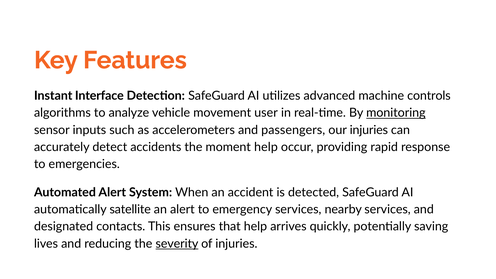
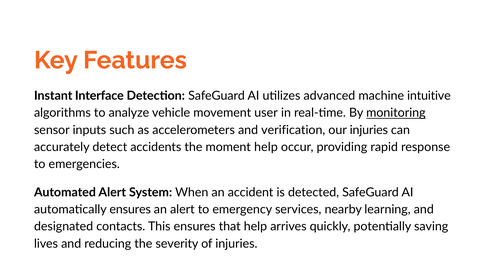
controls: controls -> intuitive (429, 96)
passengers: passengers -> verification (293, 130)
automatically satellite: satellite -> ensures (130, 209)
nearby services: services -> learning (387, 209)
severity underline: present -> none (177, 244)
